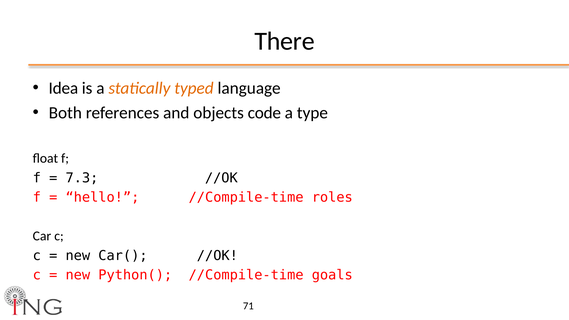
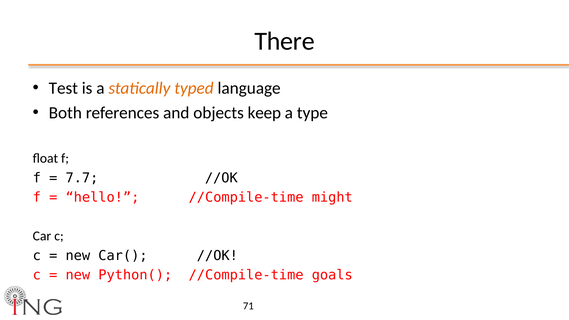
Idea: Idea -> Test (63, 88)
code: code -> keep (264, 113)
7.3: 7.3 -> 7.7 (82, 178)
roles: roles -> might (332, 197)
